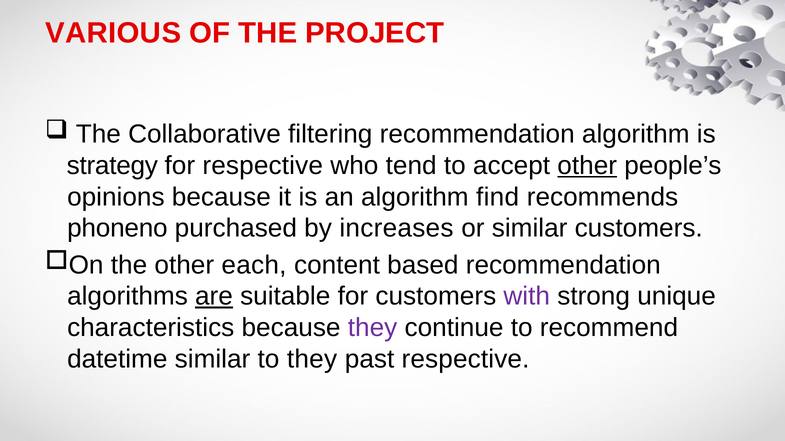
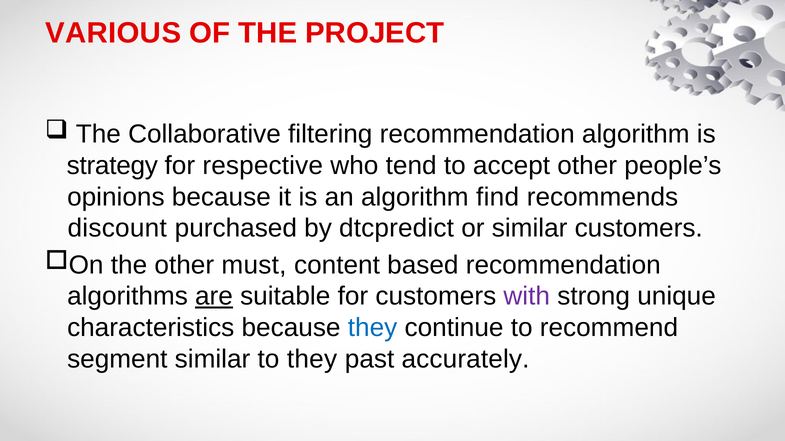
other underline: present -> none (587, 166)
phoneno: phoneno -> discount (117, 229)
increases: increases -> dtcpredict (397, 229)
each: each -> must (254, 265)
they colour: purple -> blue (373, 328)
datetime: datetime -> segment (117, 359)
past respective: respective -> accurately (465, 359)
